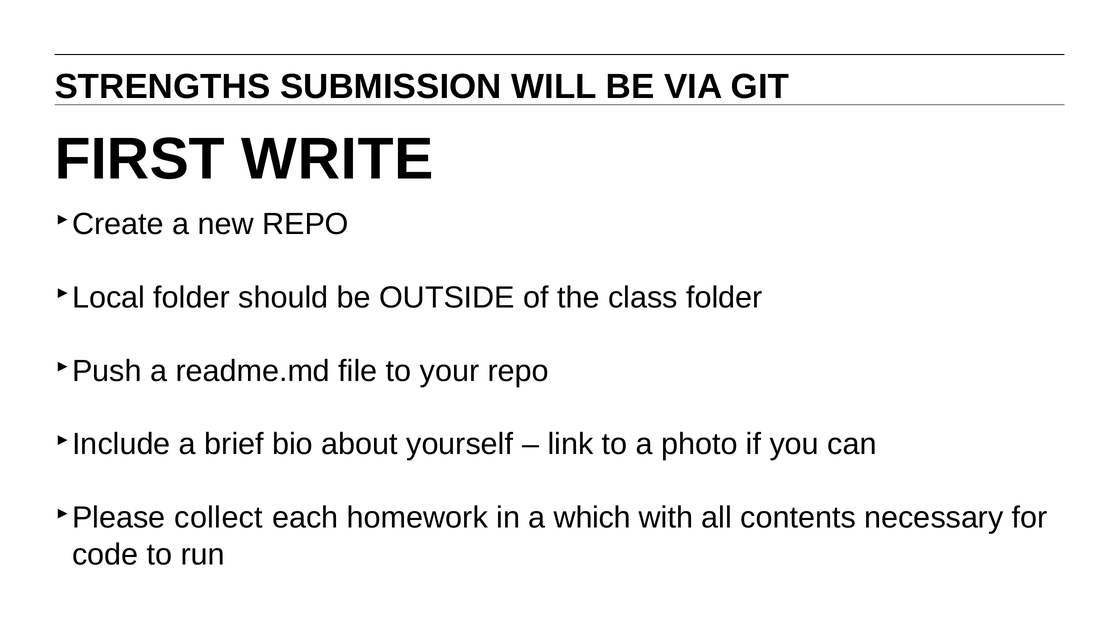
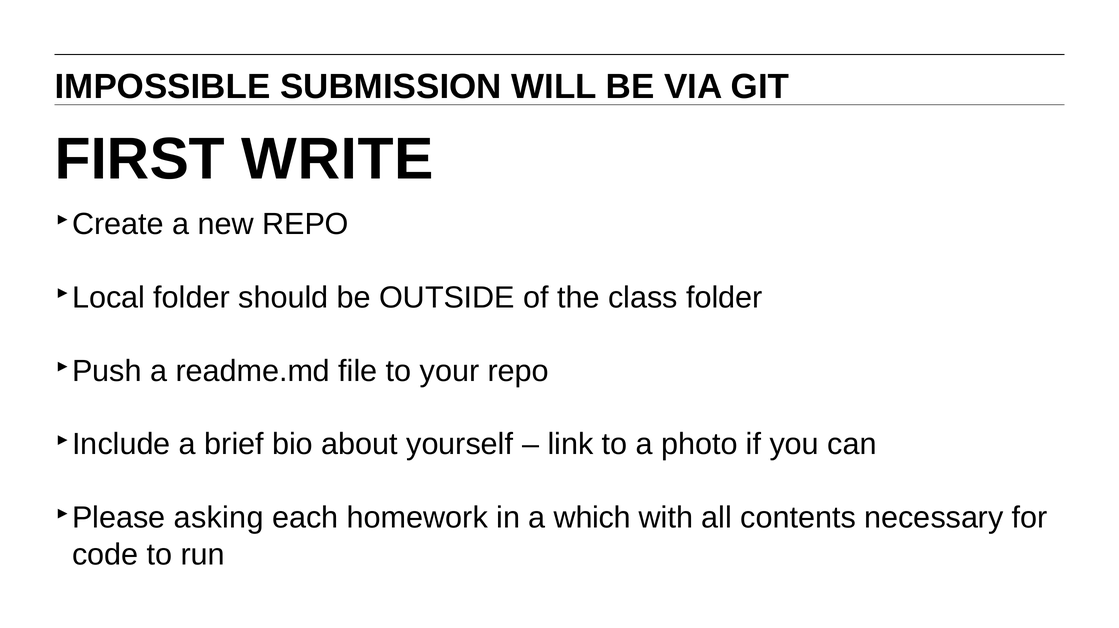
STRENGTHS: STRENGTHS -> IMPOSSIBLE (162, 87)
collect: collect -> asking (219, 518)
